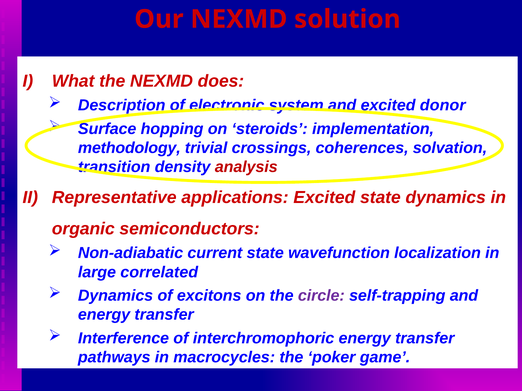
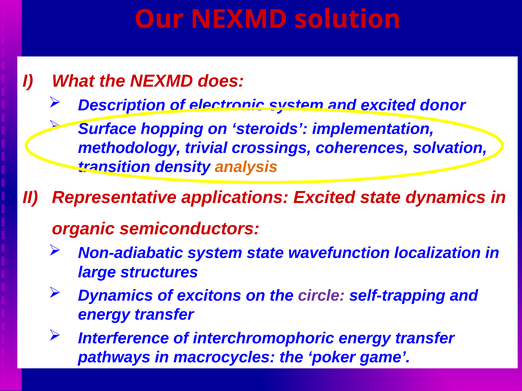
analysis colour: red -> orange (246, 167)
Non-adiabatic current: current -> system (215, 253)
correlated: correlated -> structures (159, 272)
